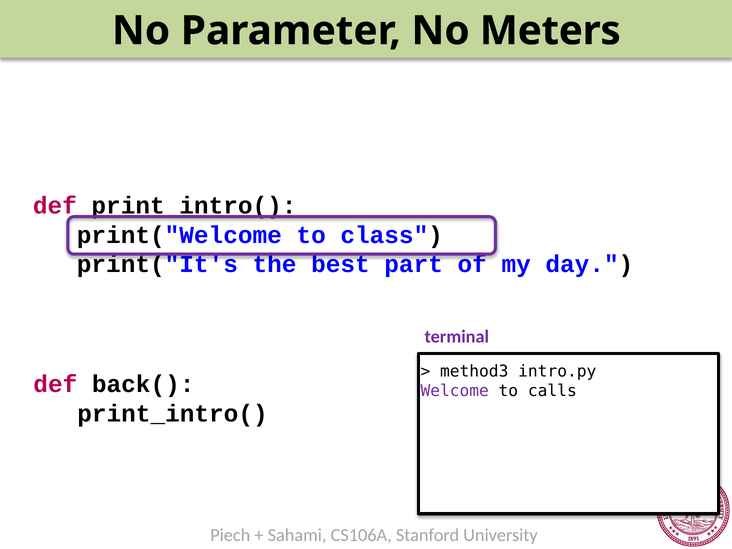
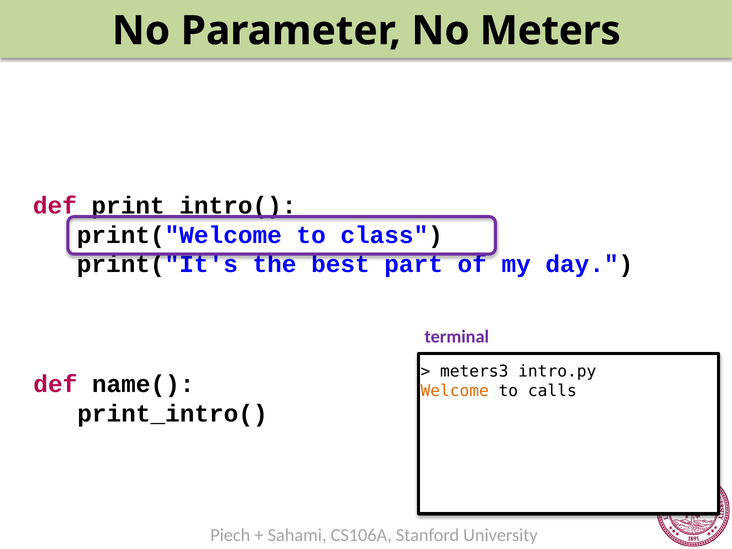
method3: method3 -> meters3 (474, 371)
back(: back( -> name( (143, 384)
Welcome colour: purple -> orange (455, 391)
